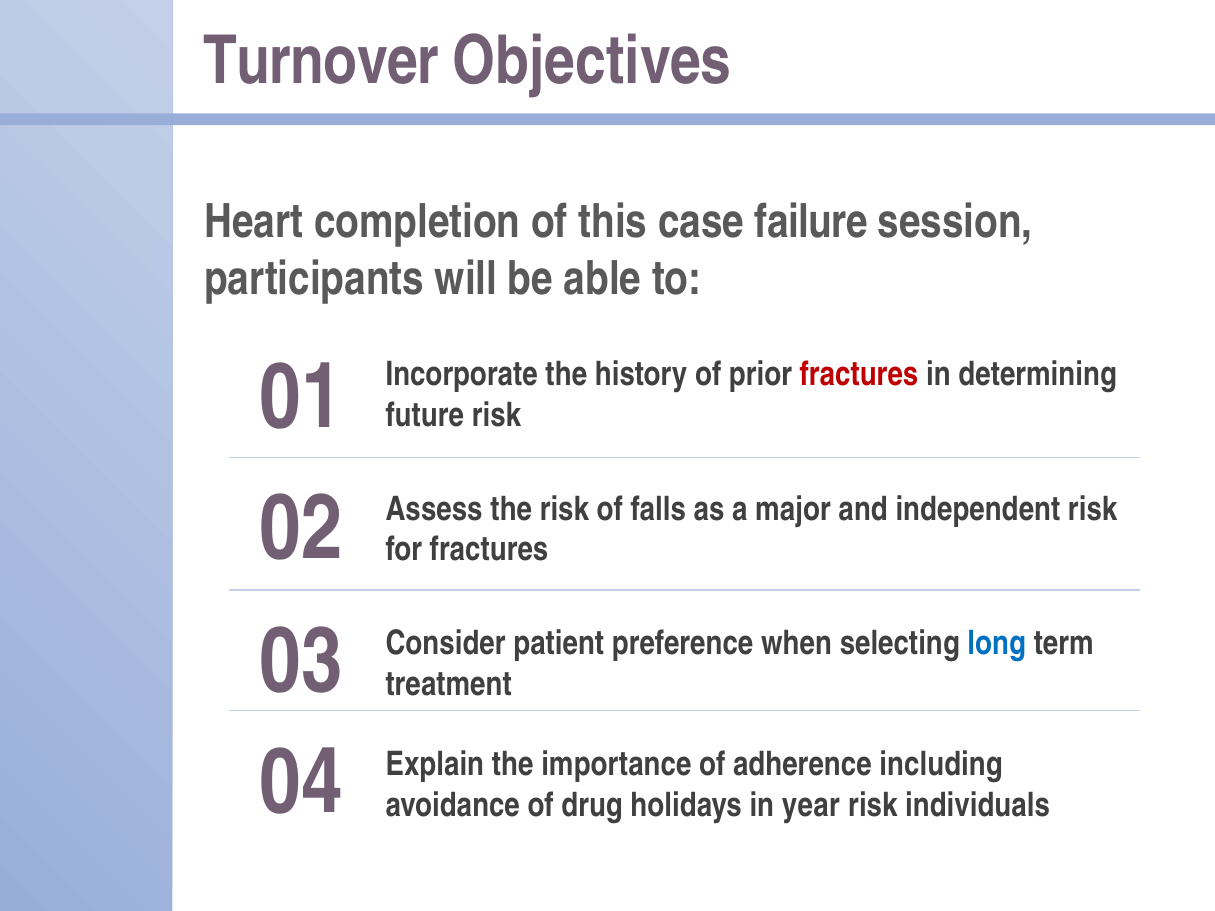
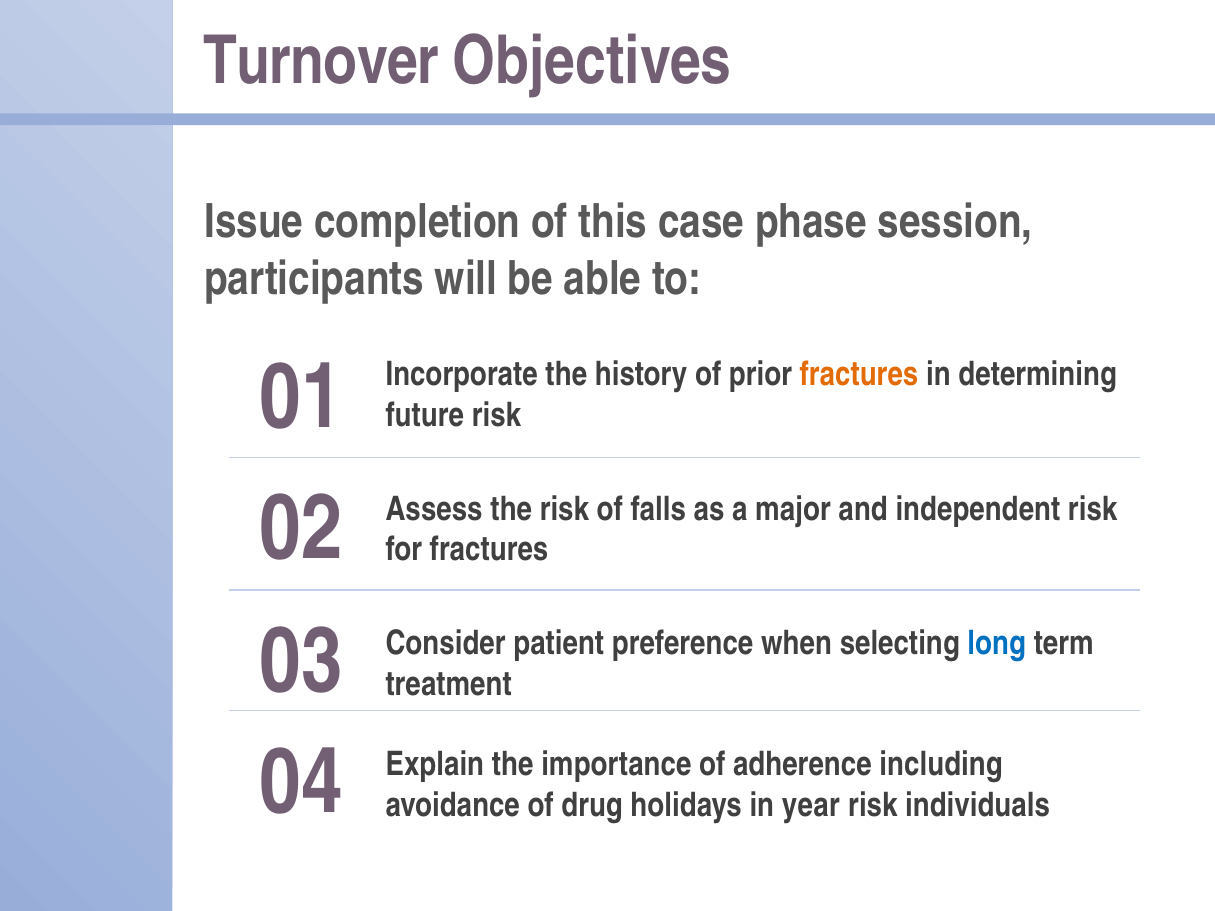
Heart: Heart -> Issue (254, 222)
failure: failure -> phase (811, 222)
fractures colour: red -> orange (859, 375)
